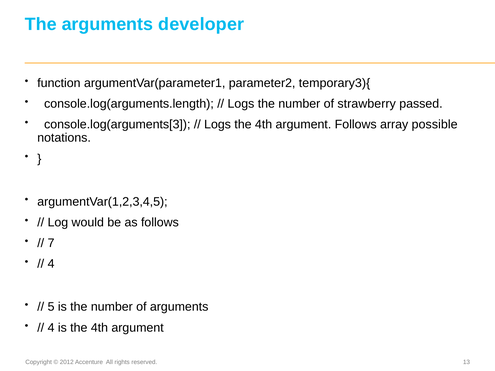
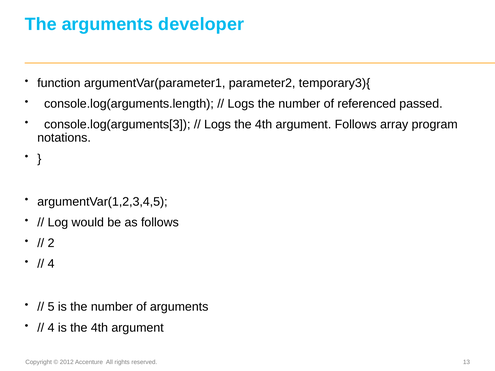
strawberry: strawberry -> referenced (367, 104)
possible: possible -> program (435, 125)
7: 7 -> 2 (51, 243)
